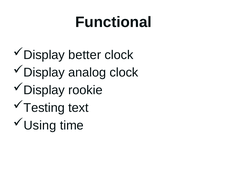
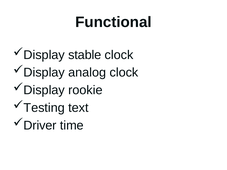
better: better -> stable (85, 55)
Using: Using -> Driver (40, 126)
